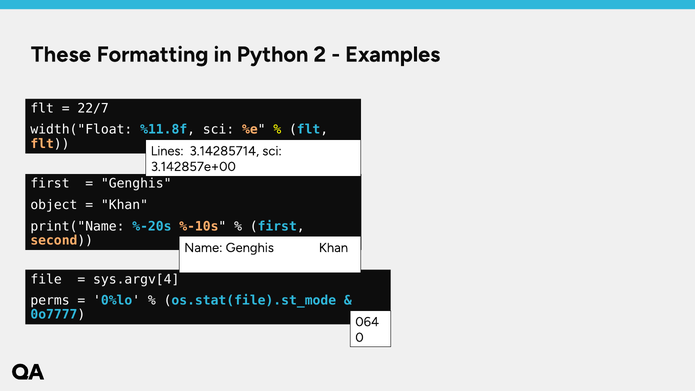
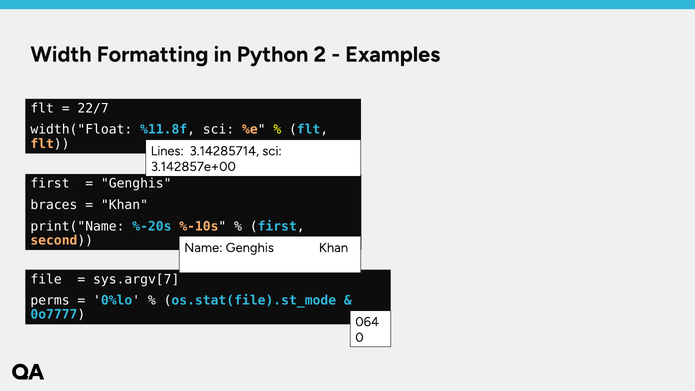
These: These -> Width (61, 54)
object: object -> braces (54, 205)
sys.argv[4: sys.argv[4 -> sys.argv[7 (136, 279)
